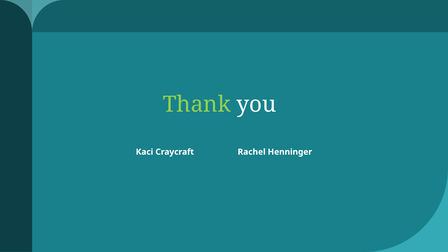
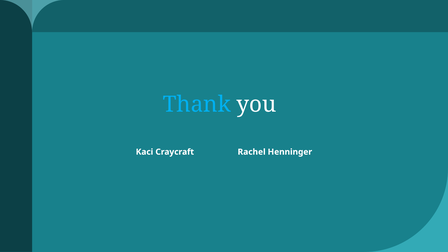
Thank colour: light green -> light blue (197, 105)
